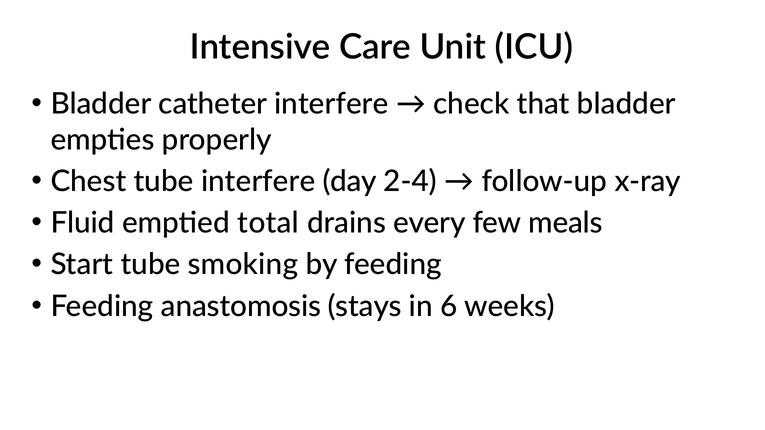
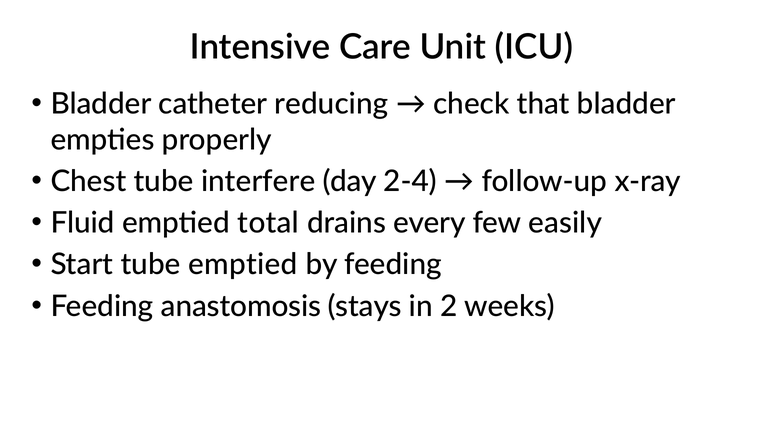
catheter interfere: interfere -> reducing (331, 104)
meals: meals -> easily (565, 223)
tube smoking: smoking -> emptied (243, 265)
6: 6 -> 2 (449, 307)
